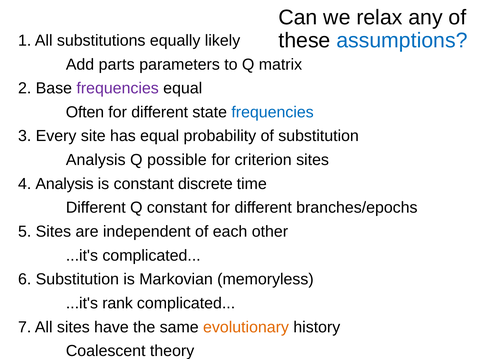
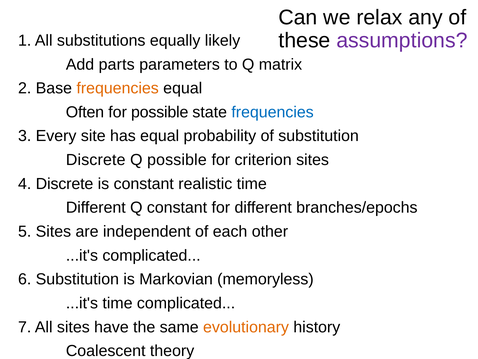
assumptions colour: blue -> purple (402, 40)
frequencies colour: purple -> orange (118, 88)
different: different -> possible (160, 112)
Analysis: Analysis -> Discrete (96, 160)
4 Analysis: Analysis -> Discrete (65, 184)
discrete: discrete -> realistic (205, 184)
...it's rank: rank -> time (117, 303)
